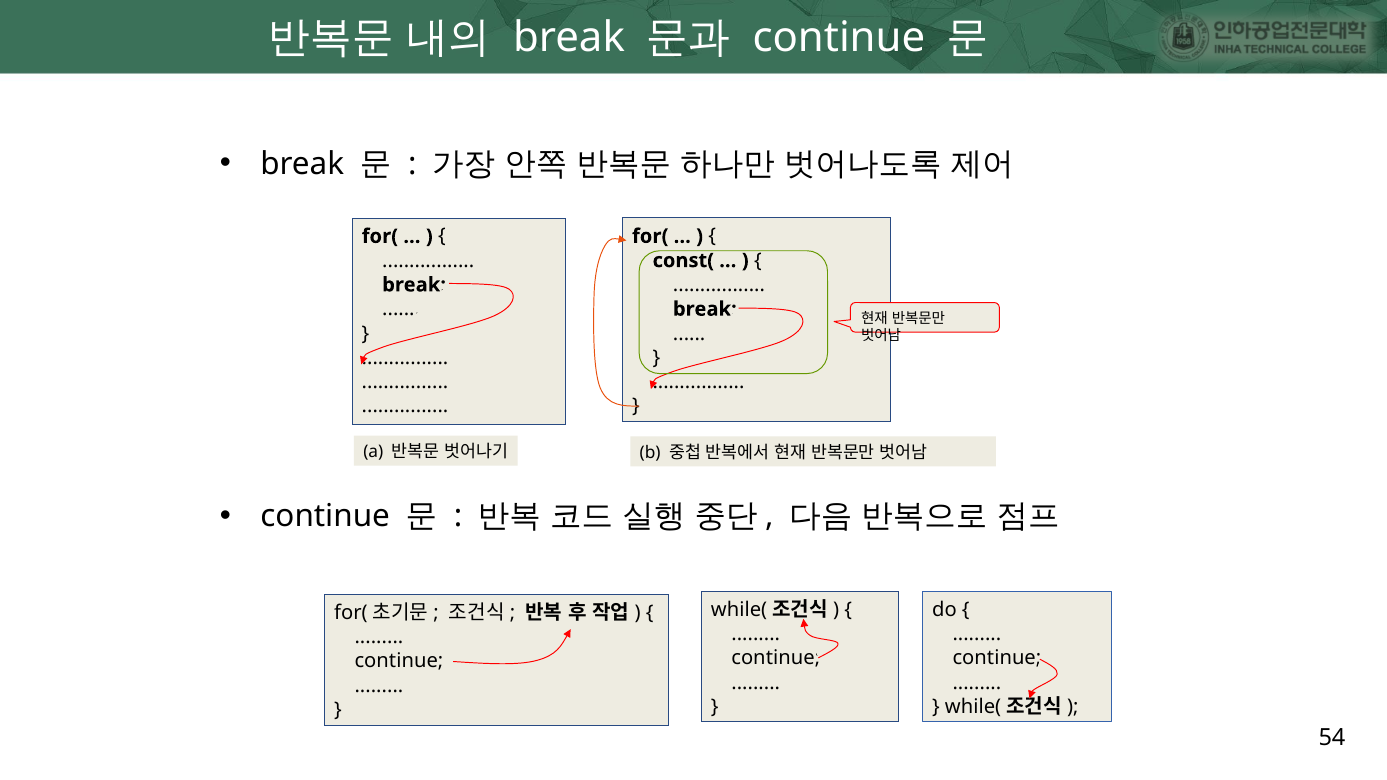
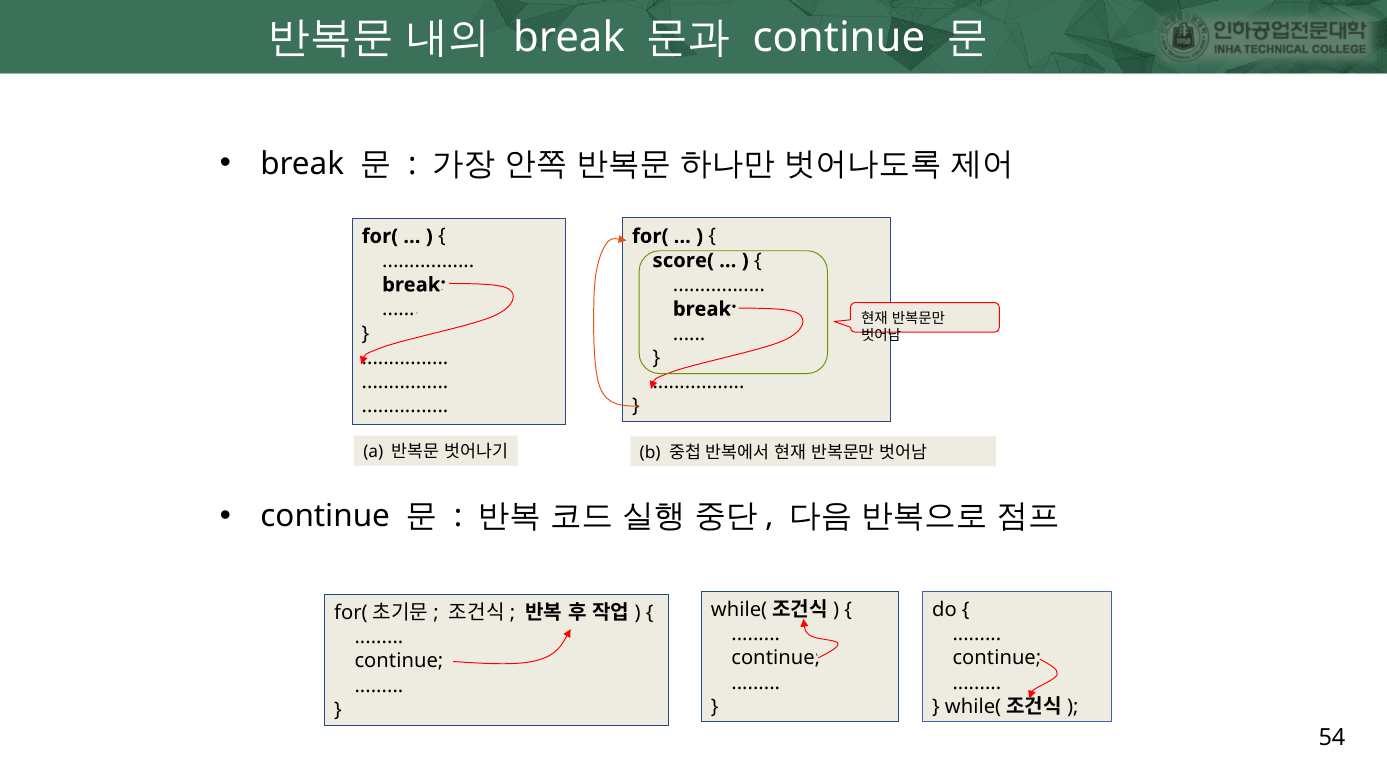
const(: const( -> score( (683, 261)
